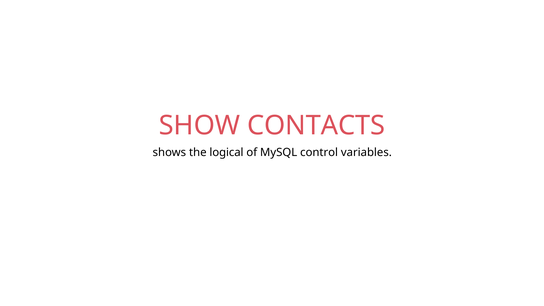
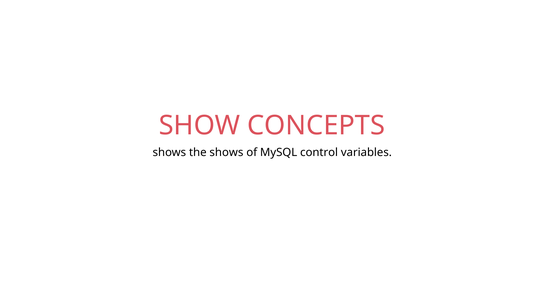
CONTACTS: CONTACTS -> CONCEPTS (316, 126)
the logical: logical -> shows (226, 152)
